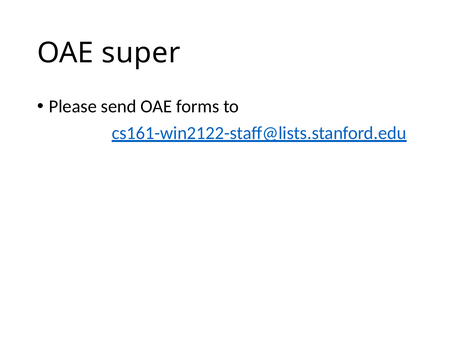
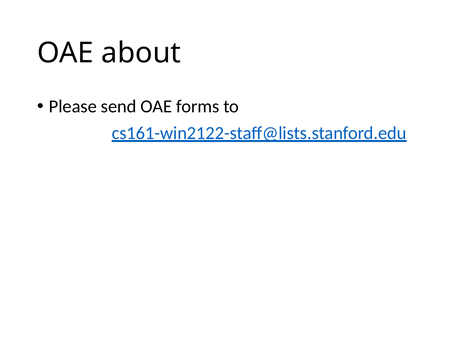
super: super -> about (141, 53)
